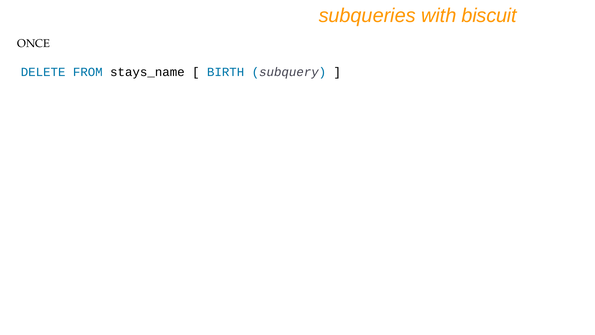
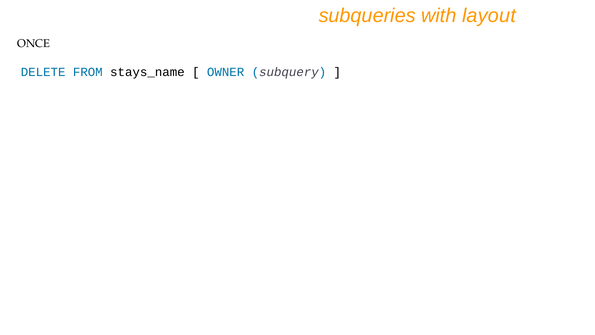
biscuit: biscuit -> layout (489, 15)
BIRTH: BIRTH -> OWNER (226, 72)
